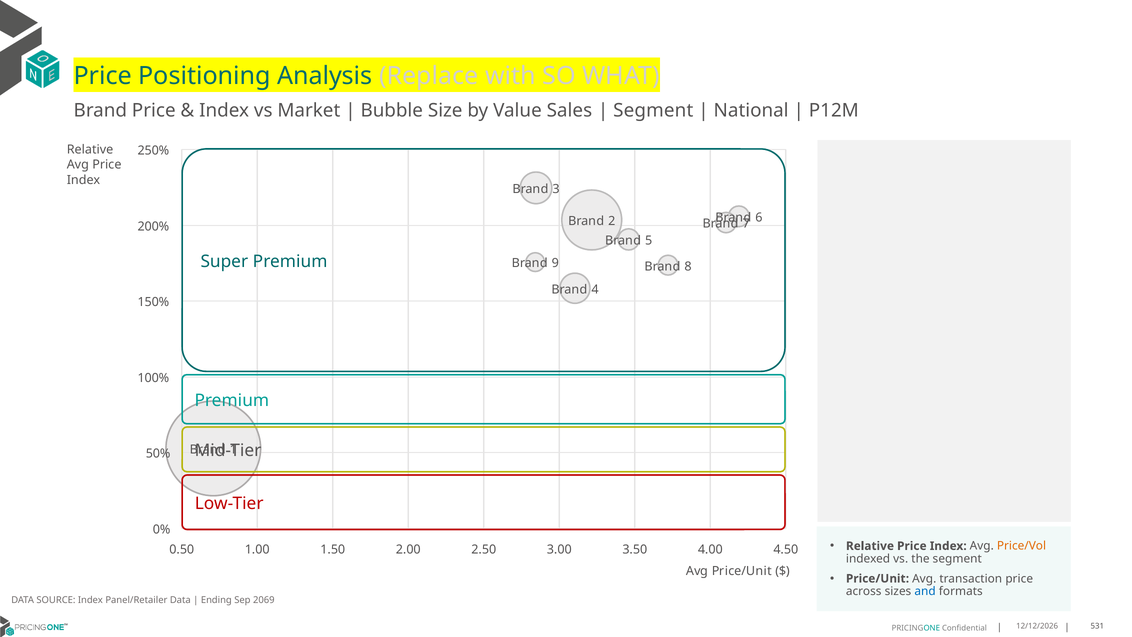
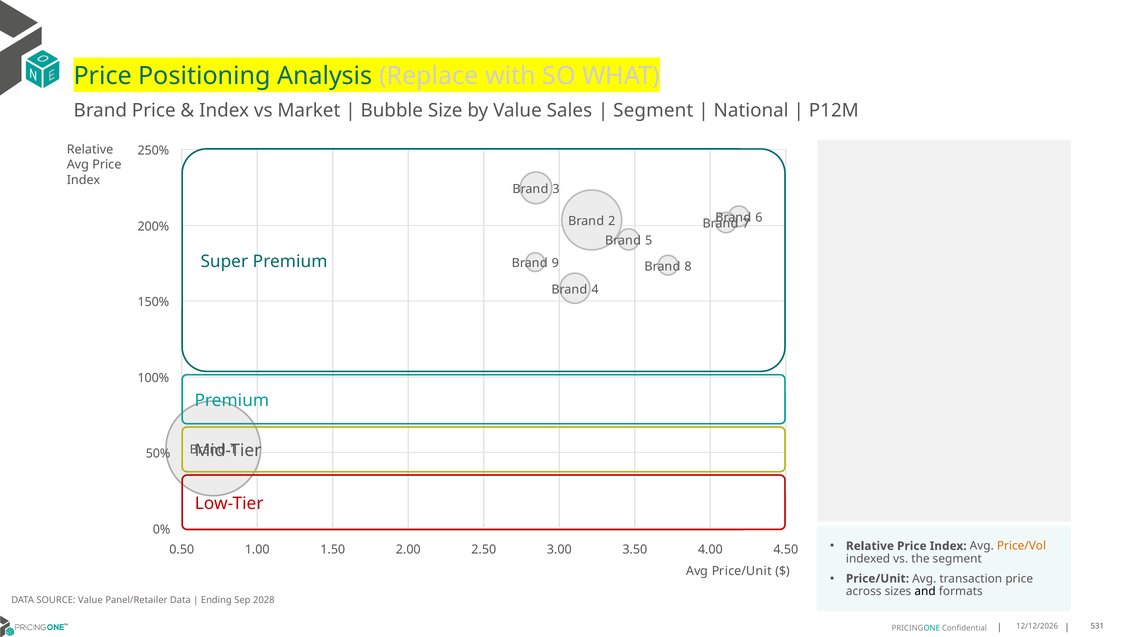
and colour: blue -> black (925, 591)
SOURCE Index: Index -> Value (90, 600)
2069: 2069 -> 2028 (264, 600)
